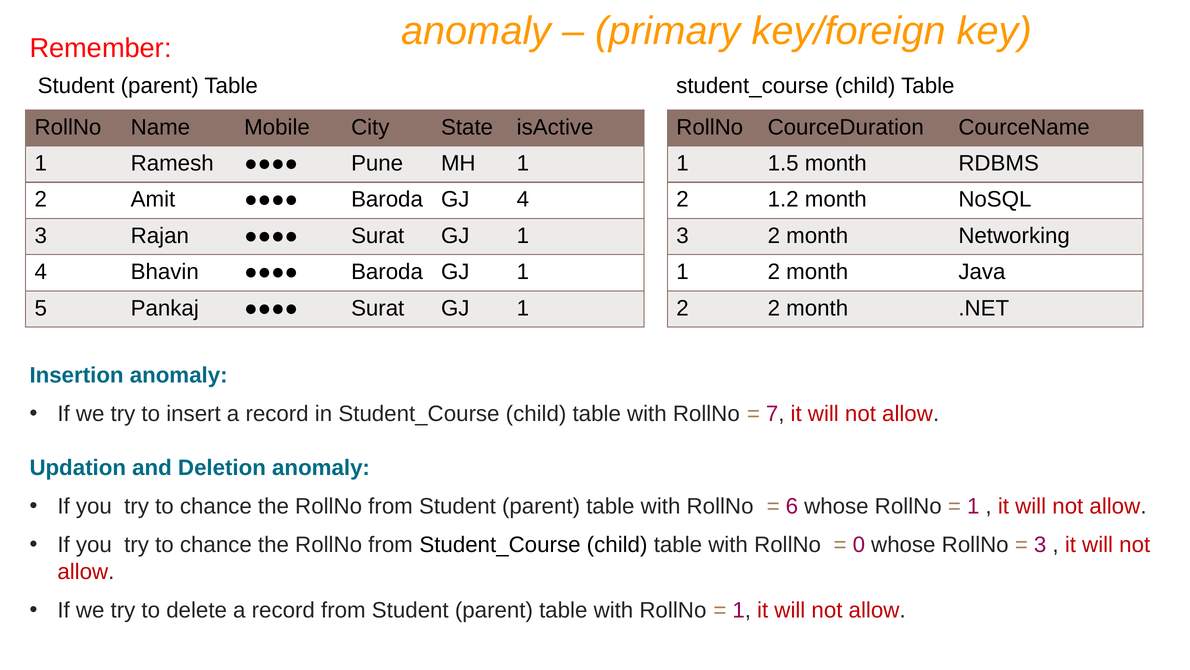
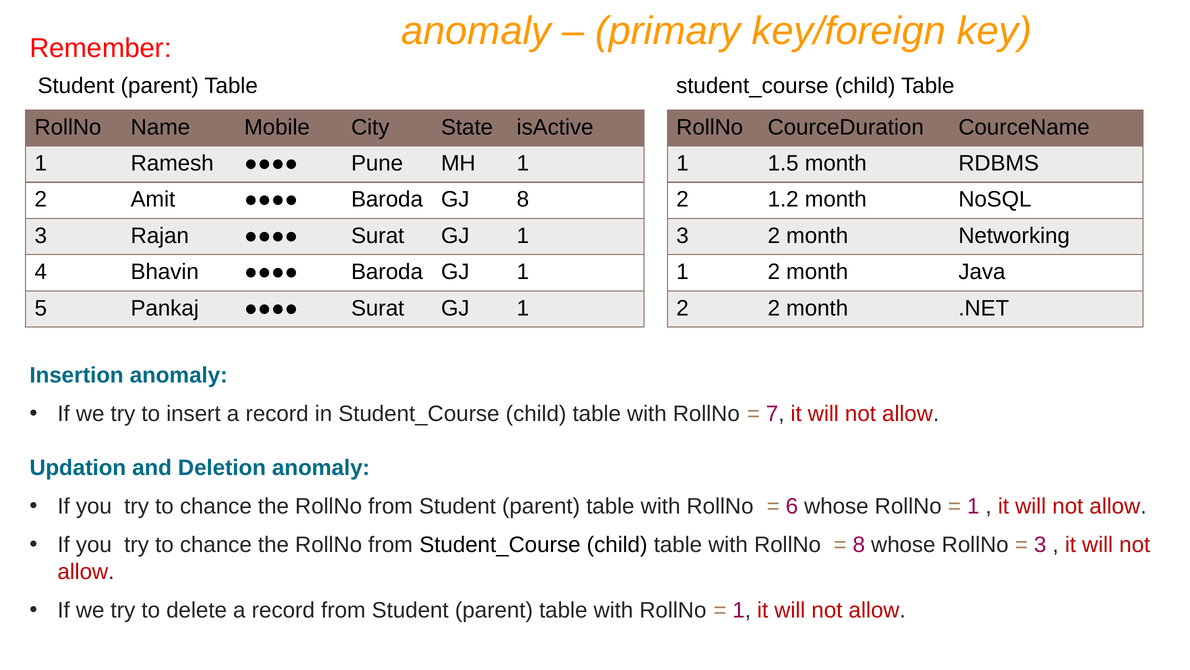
GJ 4: 4 -> 8 (523, 199)
0: 0 -> 8 (859, 545)
